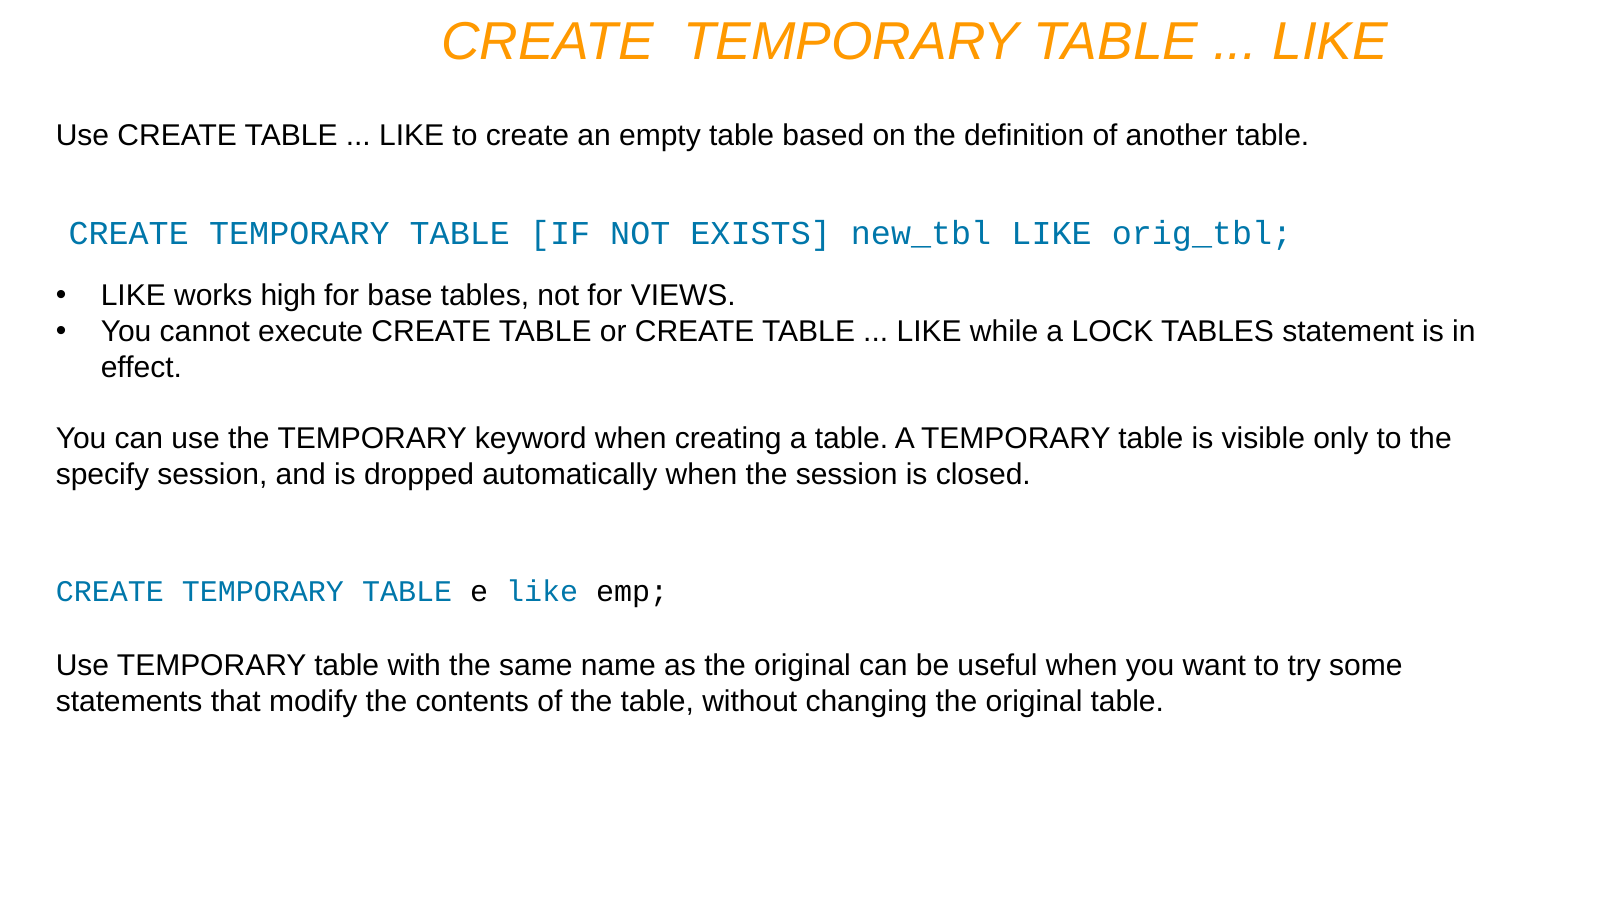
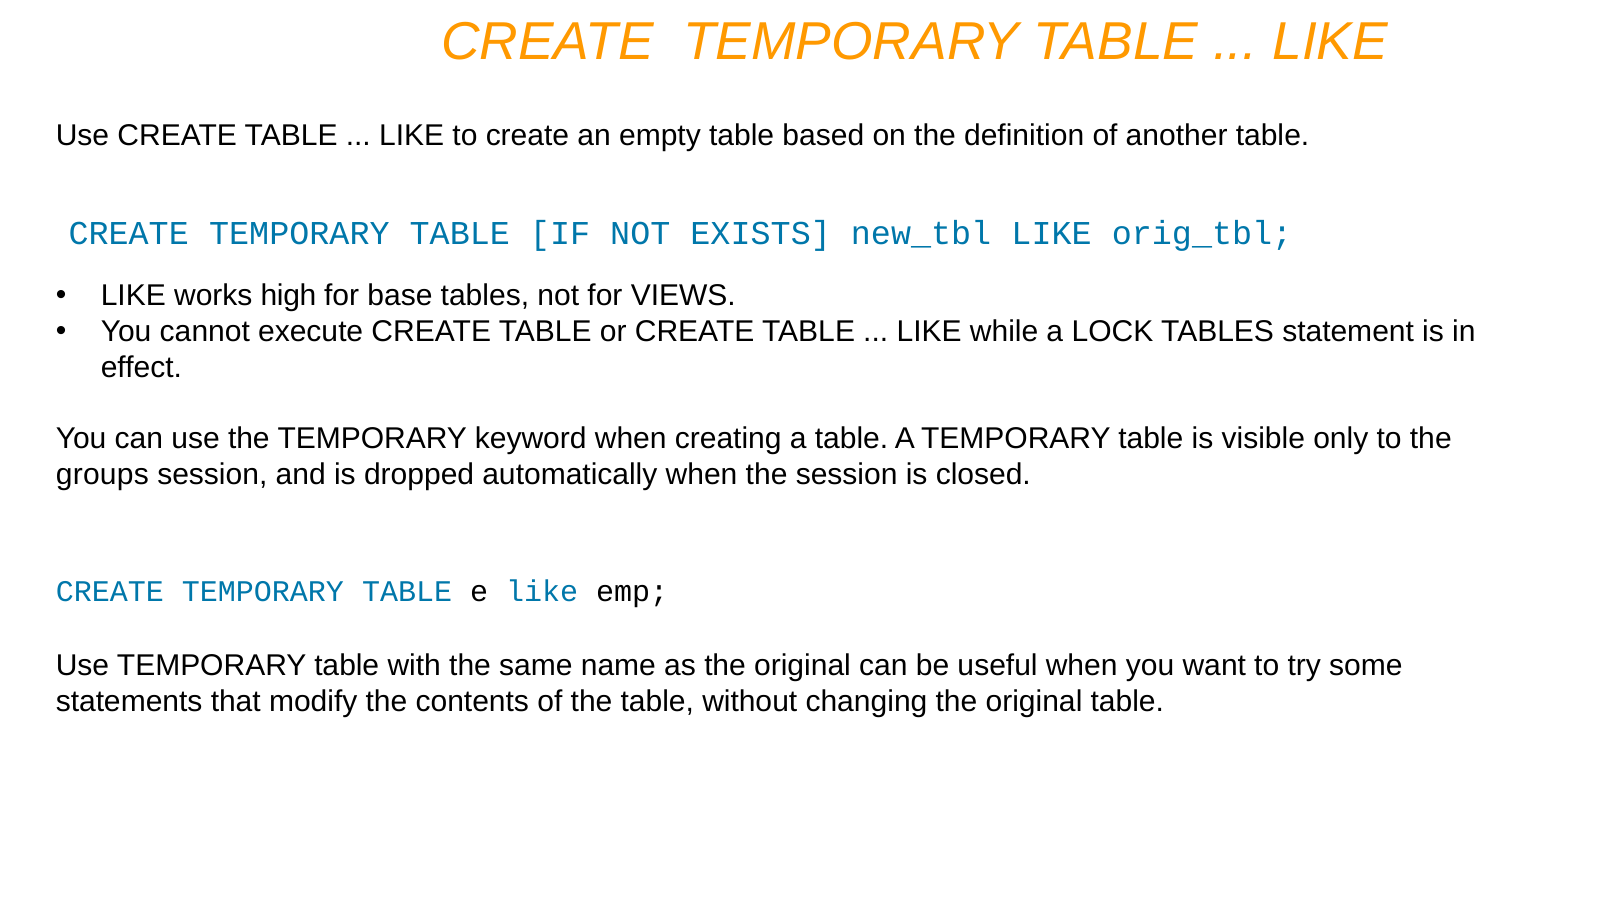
specify: specify -> groups (102, 475)
